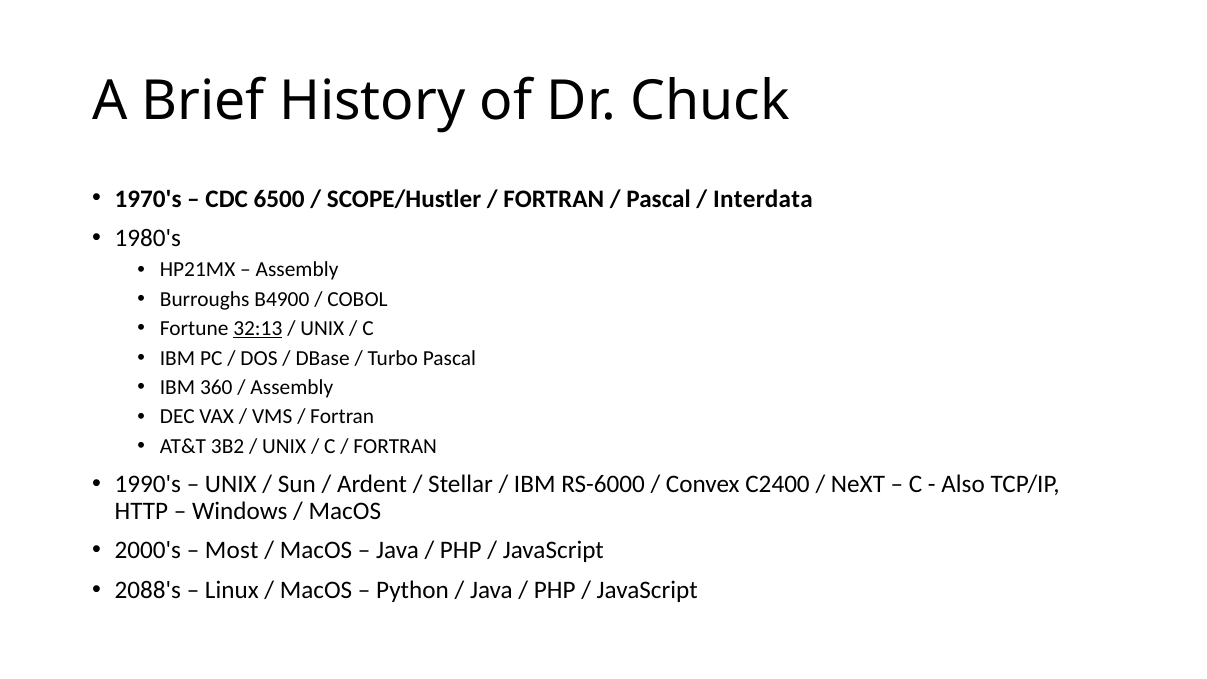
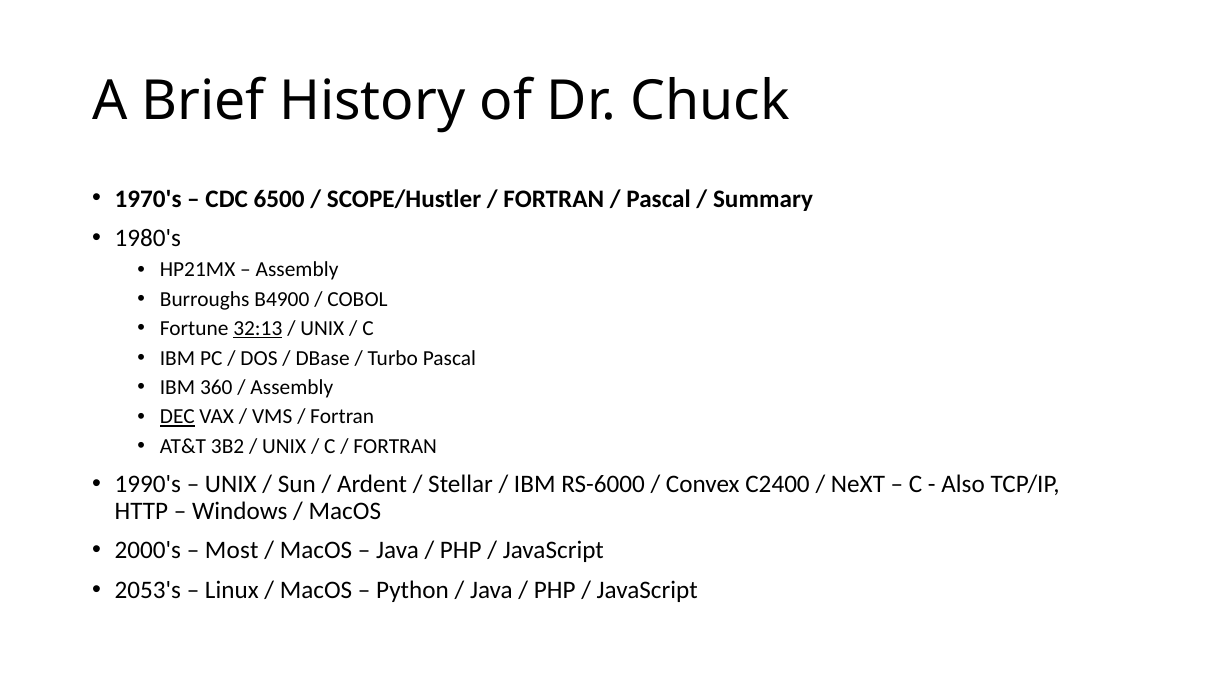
Interdata: Interdata -> Summary (763, 199)
DEC underline: none -> present (177, 417)
2088's: 2088's -> 2053's (148, 590)
